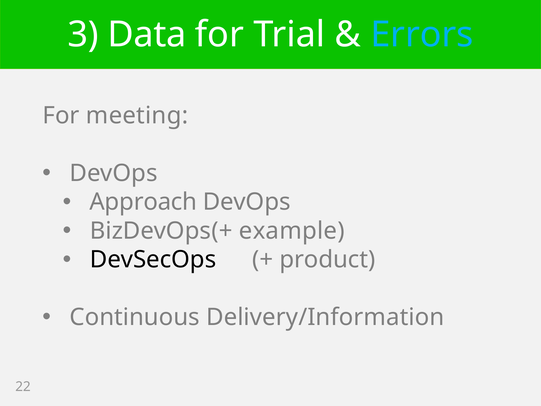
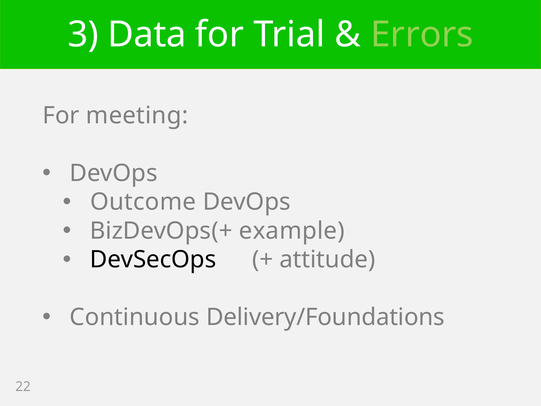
Errors colour: light blue -> light green (422, 35)
Approach: Approach -> Outcome (143, 202)
product: product -> attitude (327, 259)
Delivery/Information: Delivery/Information -> Delivery/Foundations (325, 317)
